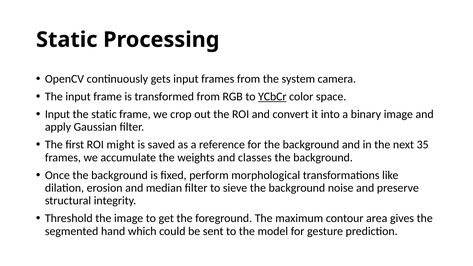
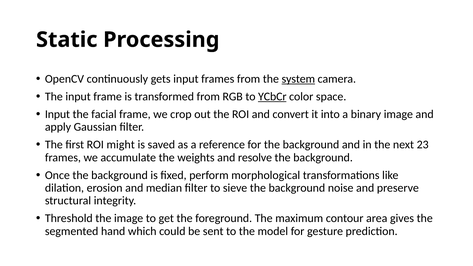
system underline: none -> present (298, 79)
the static: static -> facial (104, 114)
35: 35 -> 23 (423, 145)
classes: classes -> resolve (255, 158)
